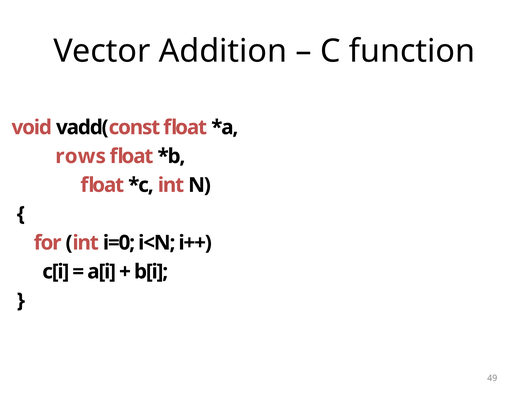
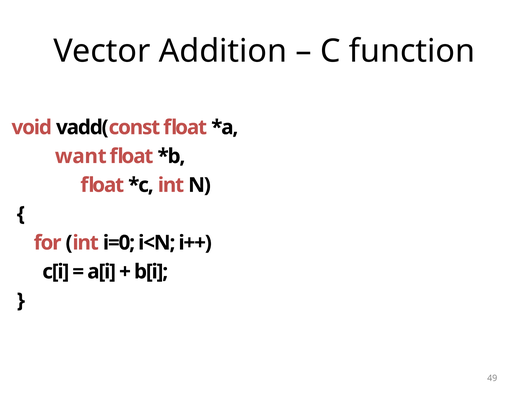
rows: rows -> want (81, 156)
